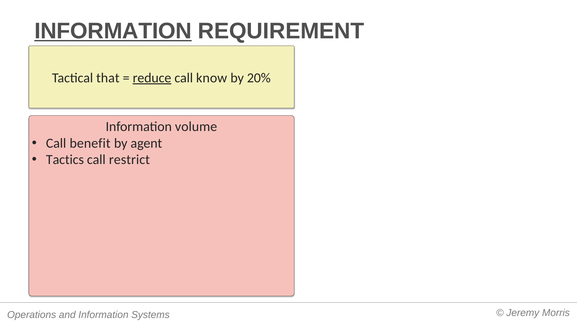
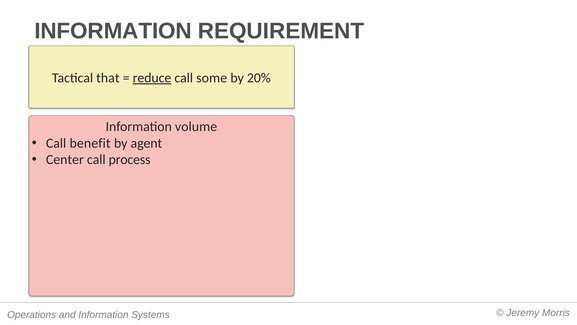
INFORMATION underline: present -> none (113, 31)
know: know -> some (212, 78)
Tactics: Tactics -> Center (65, 160)
restrict: restrict -> process (130, 160)
